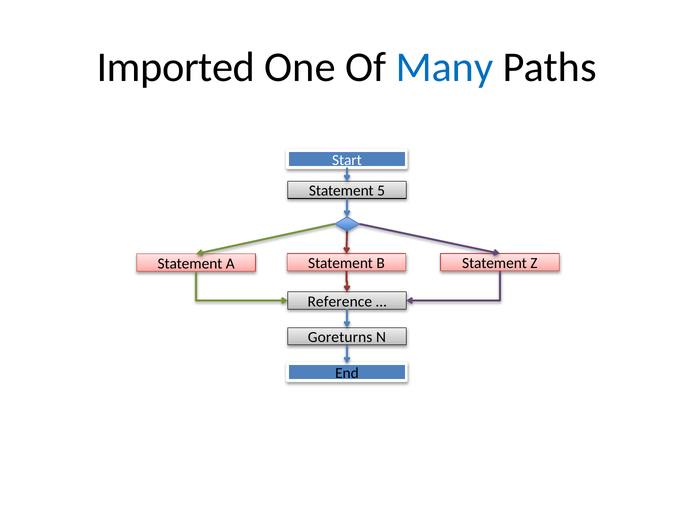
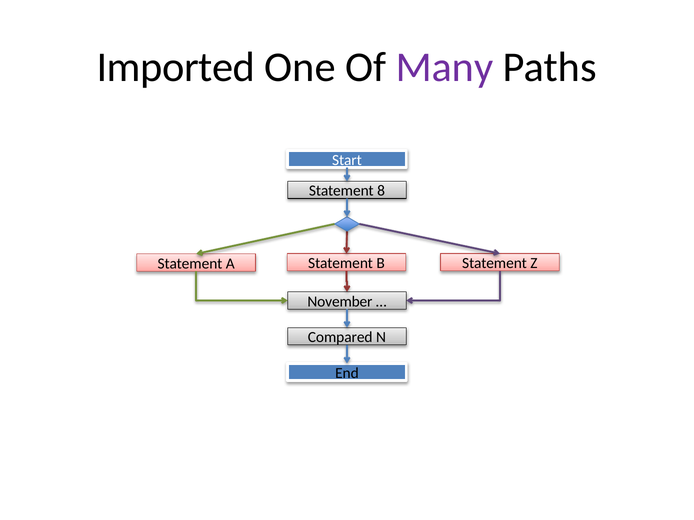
Many colour: blue -> purple (445, 67)
5: 5 -> 8 (381, 191)
Reference: Reference -> November (340, 302)
Goreturns: Goreturns -> Compared (340, 338)
